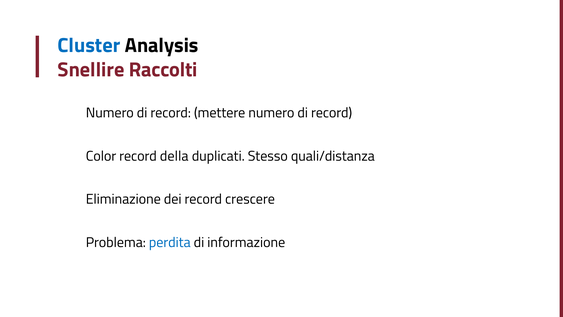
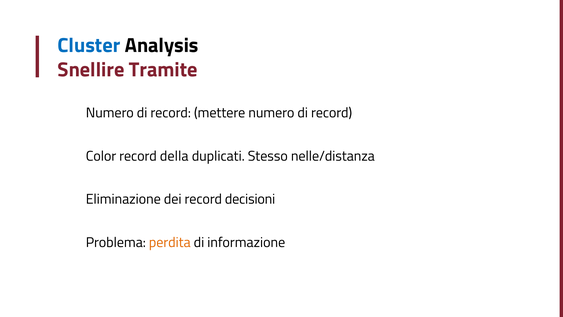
Raccolti: Raccolti -> Tramite (163, 70)
quali/distanza: quali/distanza -> nelle/distanza (333, 156)
crescere: crescere -> decisioni (250, 199)
perdita colour: blue -> orange (170, 242)
